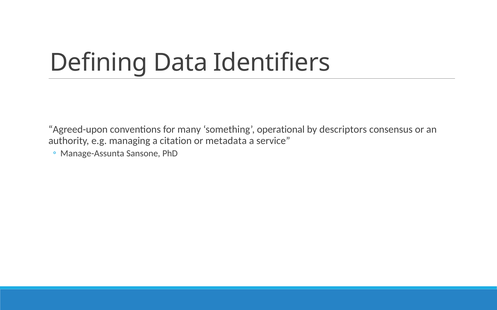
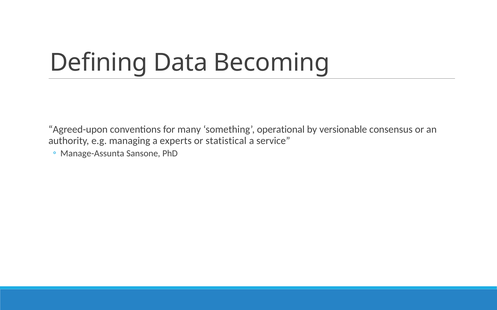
Identifiers: Identifiers -> Becoming (272, 63)
descriptors: descriptors -> versionable (343, 130)
citation: citation -> experts (176, 141)
metadata: metadata -> statistical (226, 141)
